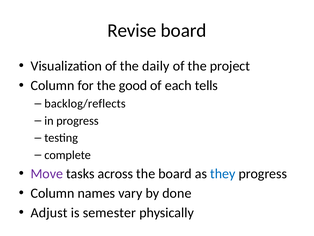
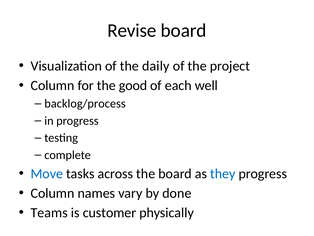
tells: tells -> well (206, 85)
backlog/reflects: backlog/reflects -> backlog/process (85, 103)
Move colour: purple -> blue (47, 173)
Adjust: Adjust -> Teams (49, 212)
semester: semester -> customer (110, 212)
